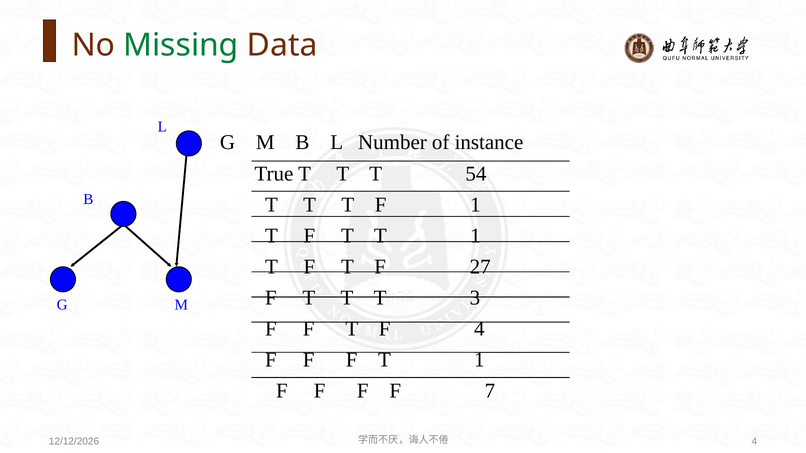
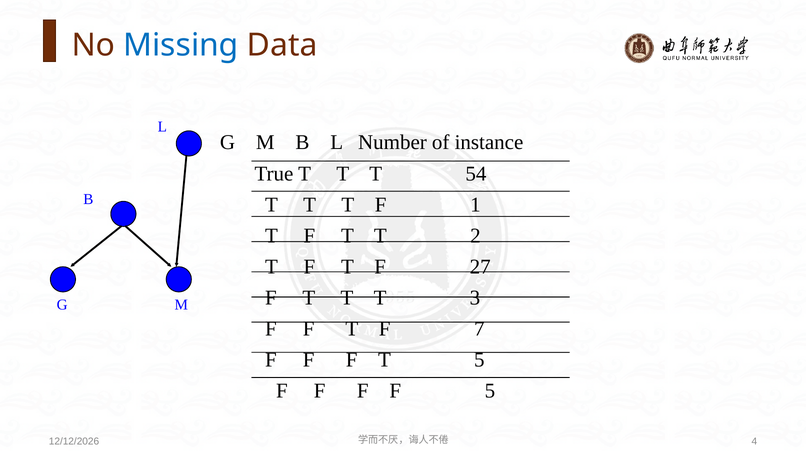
Missing colour: green -> blue (181, 45)
T T 1: 1 -> 2 (475, 236)
F 4: 4 -> 7 (479, 329)
F T 1: 1 -> 5 (479, 360)
F 7: 7 -> 5 (490, 391)
